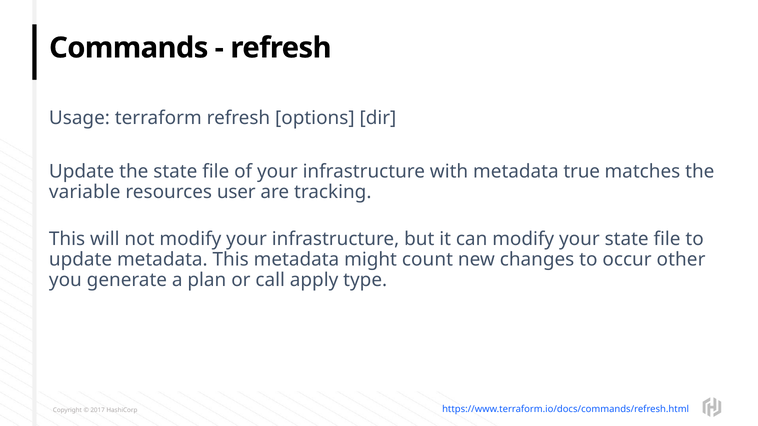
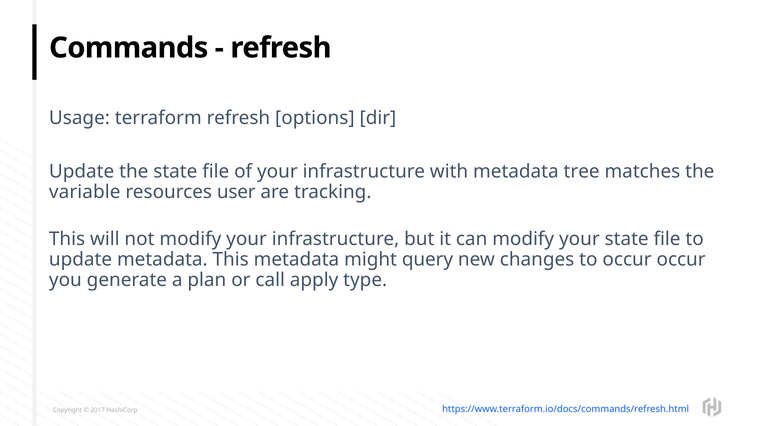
true: true -> tree (582, 172)
count: count -> query (428, 260)
occur other: other -> occur (681, 260)
